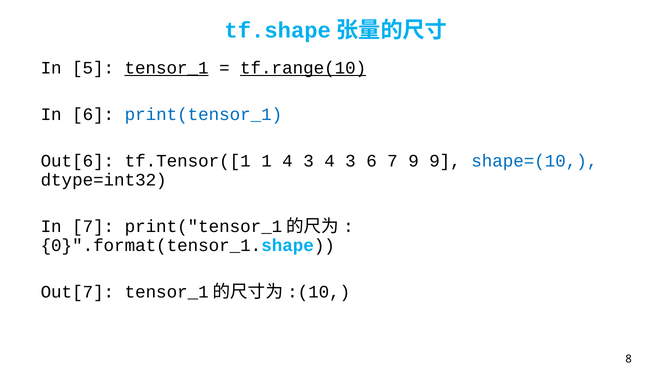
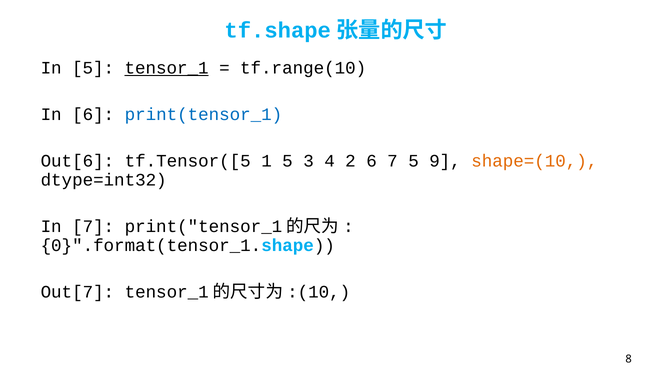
tf.range(10 underline: present -> none (303, 68)
tf.Tensor([1: tf.Tensor([1 -> tf.Tensor([5 (188, 161)
1 4: 4 -> 5 (287, 161)
3 4 3: 3 -> 2 (351, 161)
7 9: 9 -> 5 (414, 161)
shape=(10 colour: blue -> orange (534, 161)
